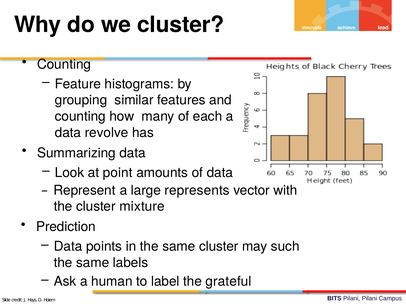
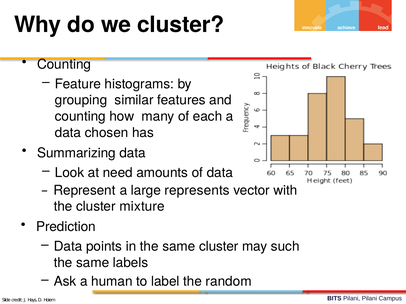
revolve: revolve -> chosen (107, 133)
point: point -> need (118, 173)
grateful: grateful -> random (229, 282)
